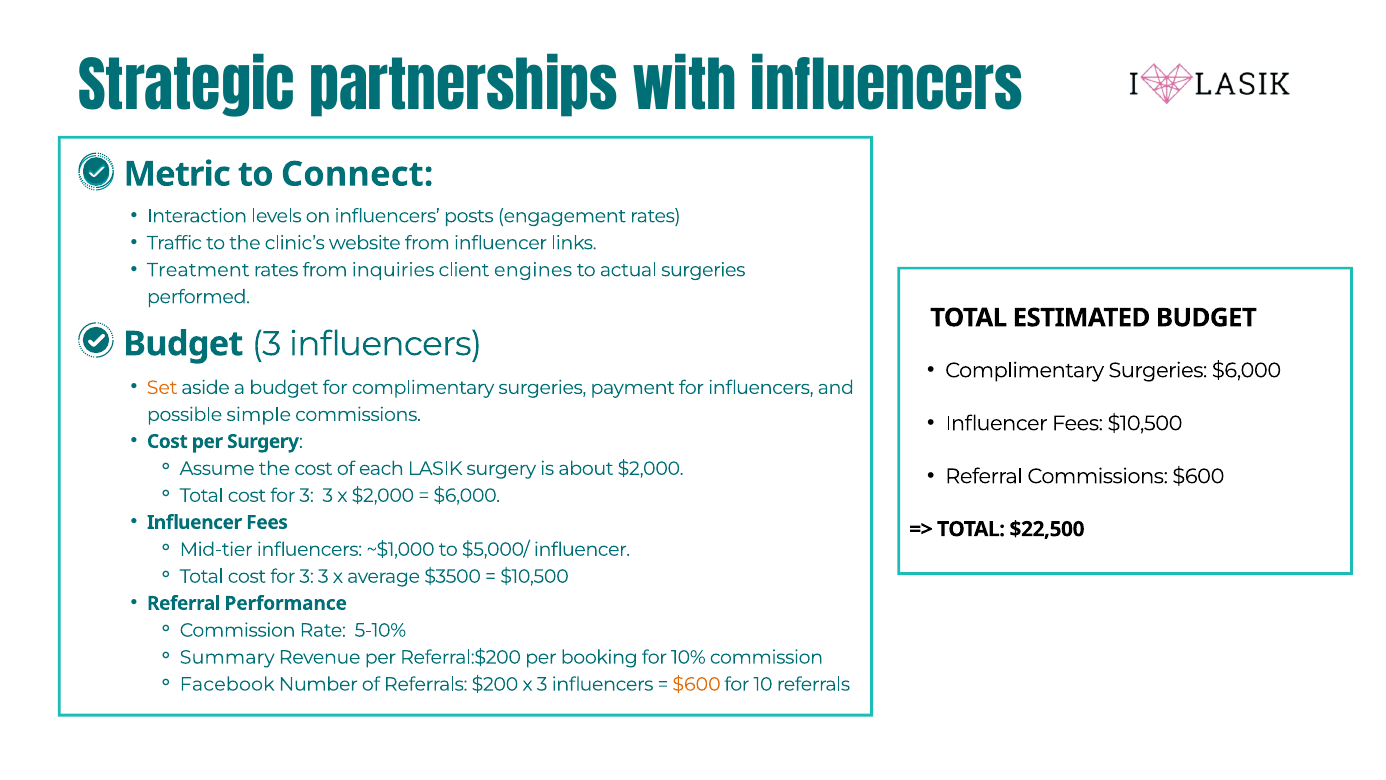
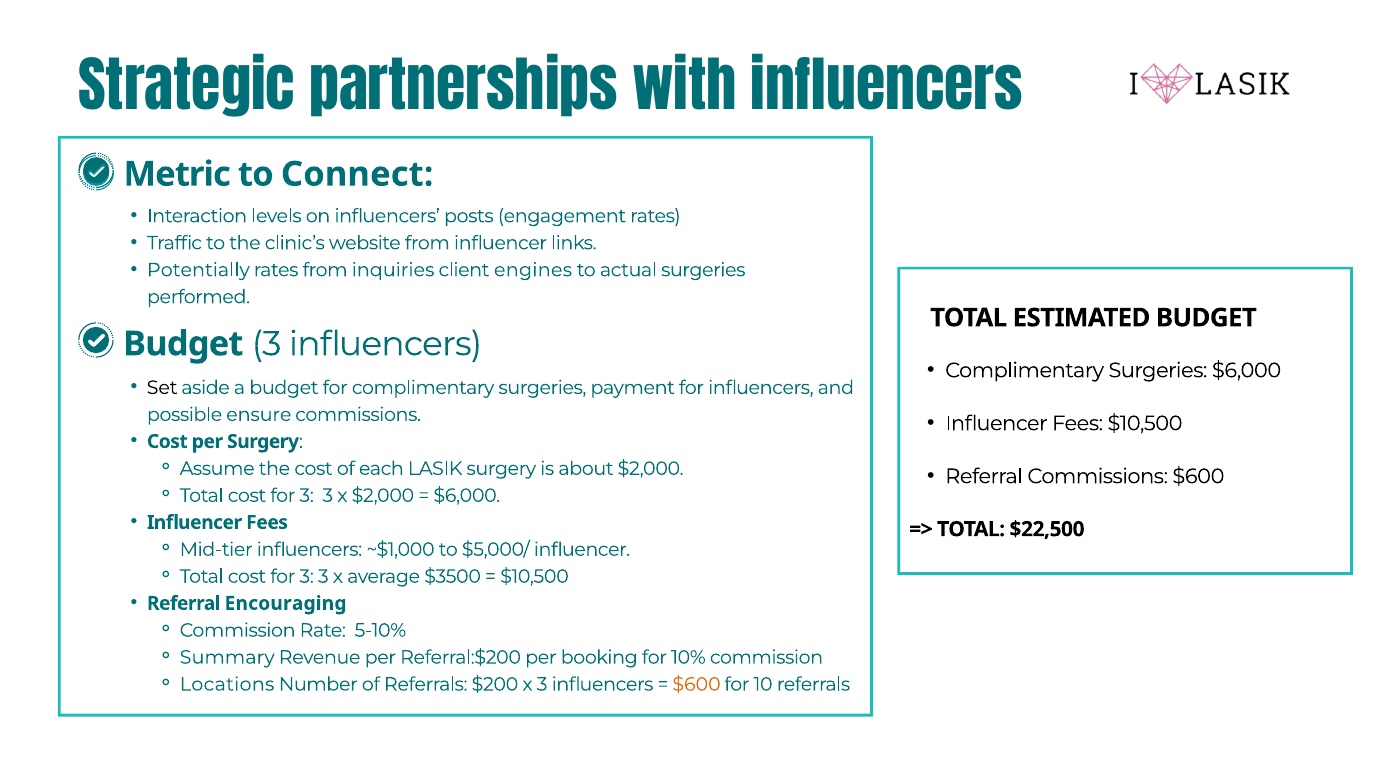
Treatment: Treatment -> Potentially (198, 270)
Set colour: orange -> black (162, 387)
simple: simple -> ensure (259, 414)
Performance: Performance -> Encouraging (286, 603)
Facebook: Facebook -> Locations (227, 684)
